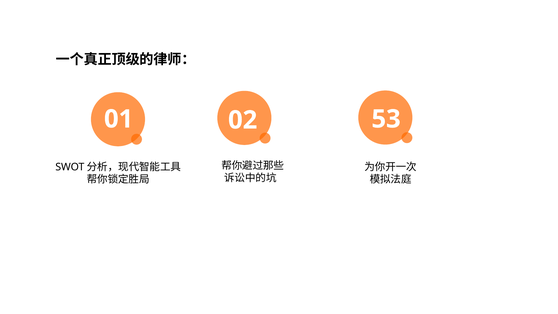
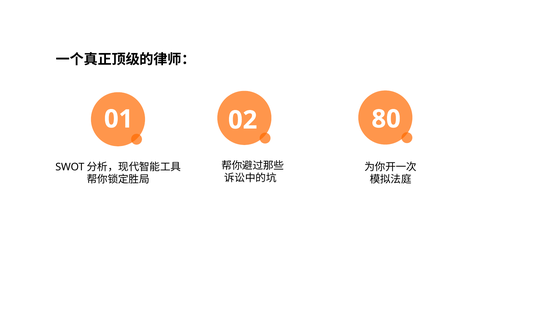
53: 53 -> 80 (386, 119)
